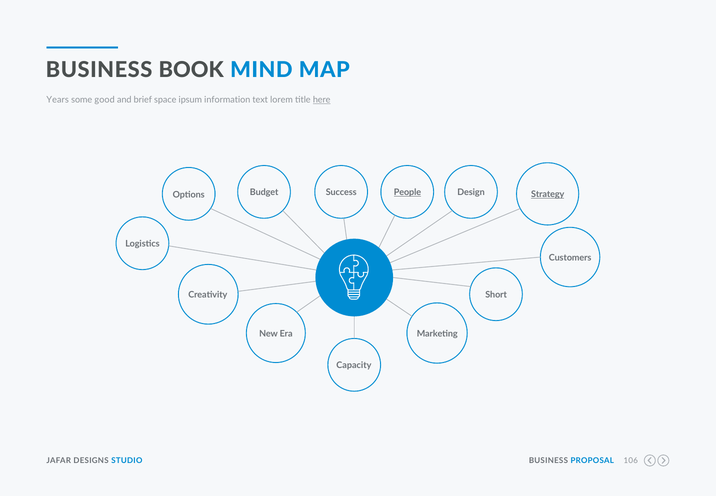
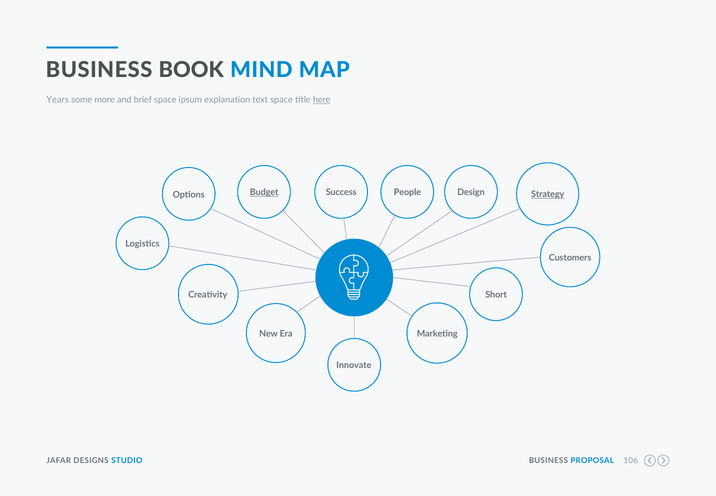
good: good -> more (105, 100)
information: information -> explanation (227, 100)
text lorem: lorem -> space (281, 100)
Budget underline: none -> present (264, 192)
People underline: present -> none (407, 192)
Capacity: Capacity -> Innovate (354, 365)
